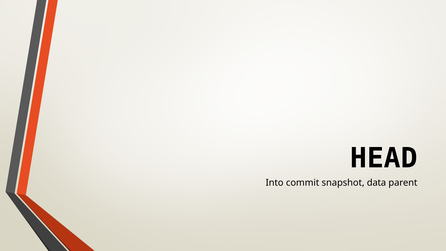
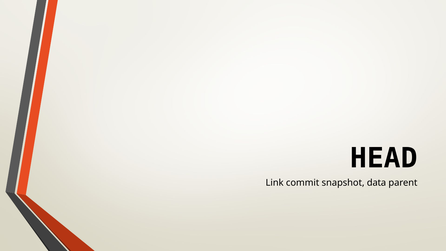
Into: Into -> Link (275, 183)
